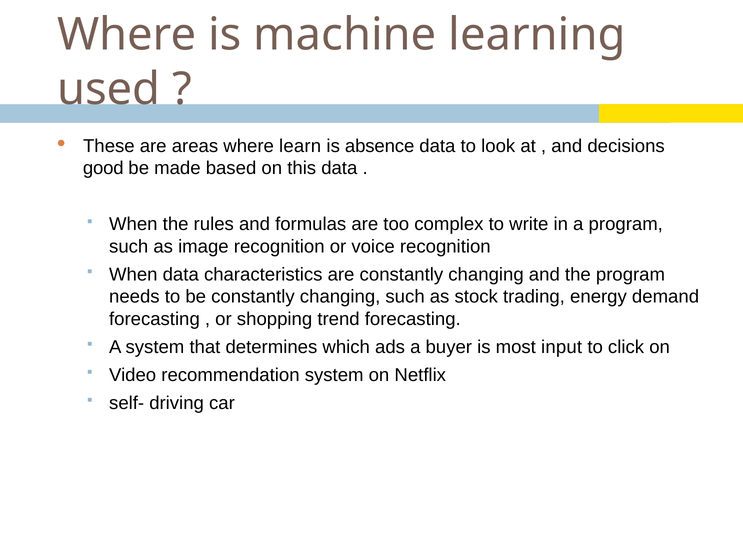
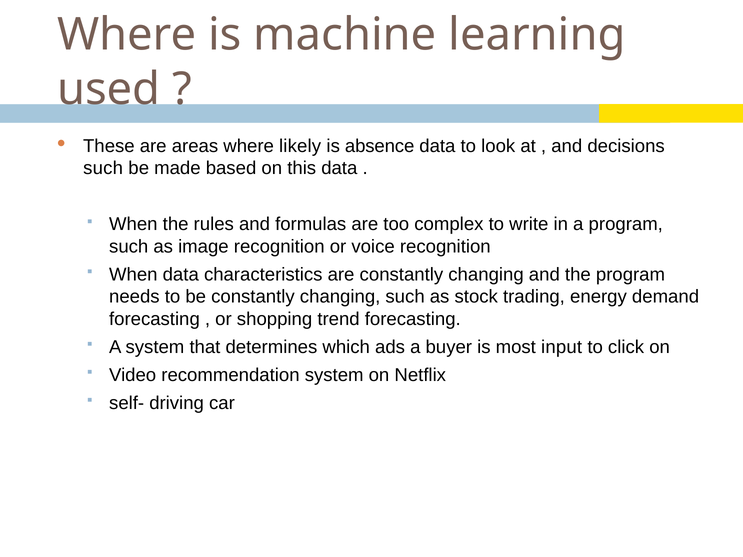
learn: learn -> likely (300, 146)
good: good -> such (103, 168)
